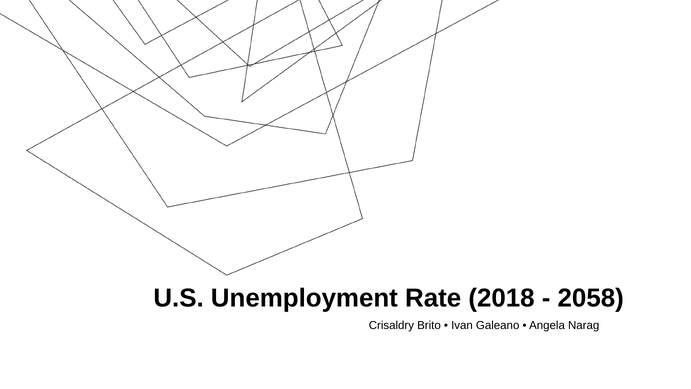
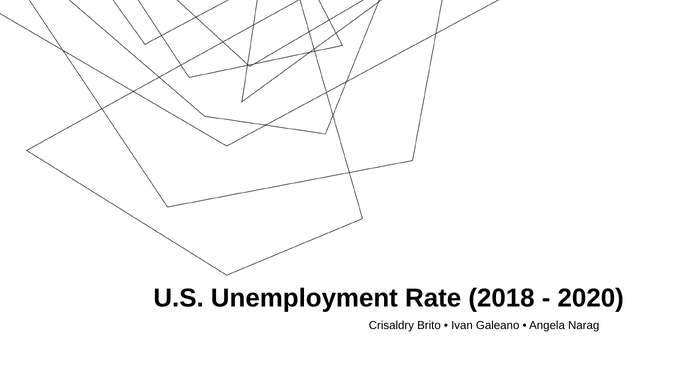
2058: 2058 -> 2020 (591, 298)
